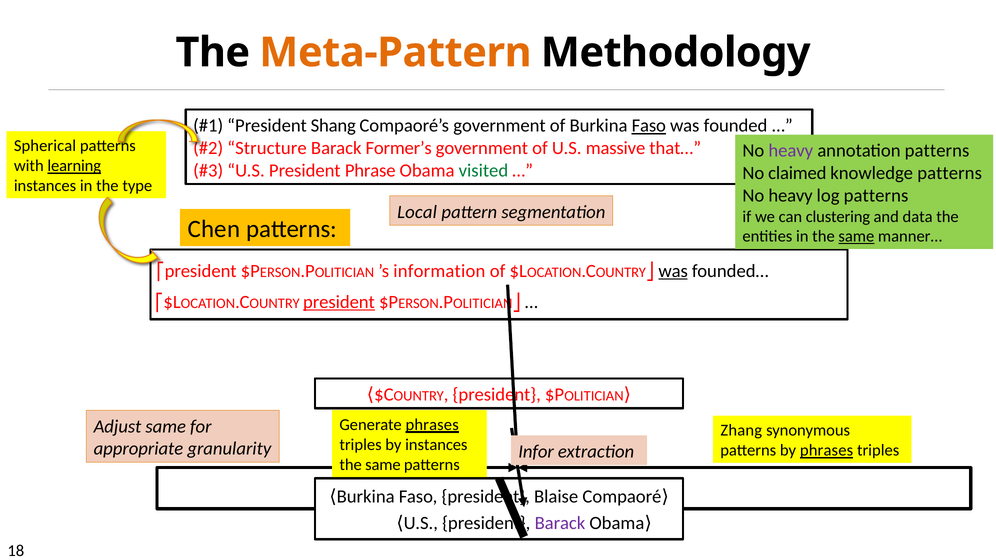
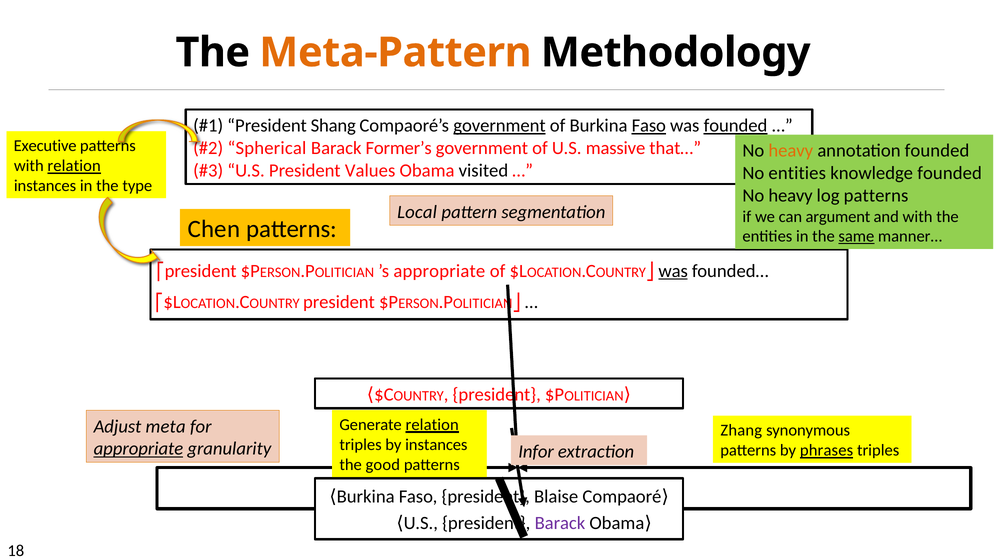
government underline: none -> present (499, 126)
founded underline: none -> present (735, 126)
Spherical: Spherical -> Executive (45, 146)
Structure: Structure -> Spherical (267, 148)
heavy colour: purple -> orange (791, 151)
annotation patterns: patterns -> founded (937, 151)
with learning: learning -> relation (74, 166)
Phrase: Phrase -> Values (370, 171)
visited colour: green -> black (483, 171)
No claimed: claimed -> entities (797, 173)
knowledge patterns: patterns -> founded (950, 173)
clustering: clustering -> argument (838, 217)
and data: data -> with (918, 217)
’s information: information -> appropriate (439, 271)
president underline: present -> none (339, 302)
Generate phrases: phrases -> relation (432, 425)
Adjust same: same -> meta (166, 427)
appropriate underline: none -> present (138, 449)
same: same -> good (383, 465)
